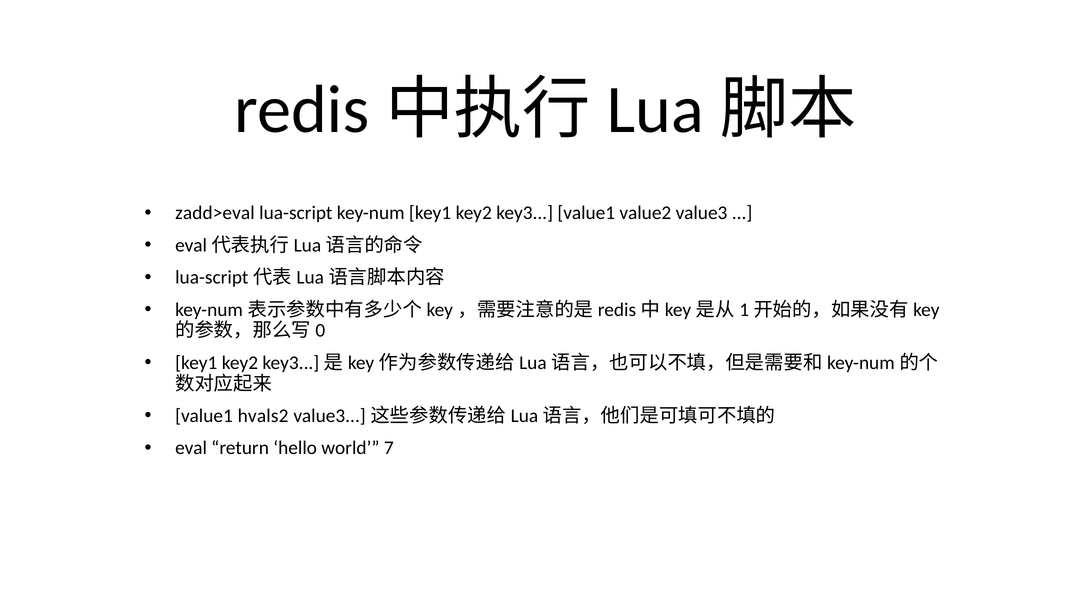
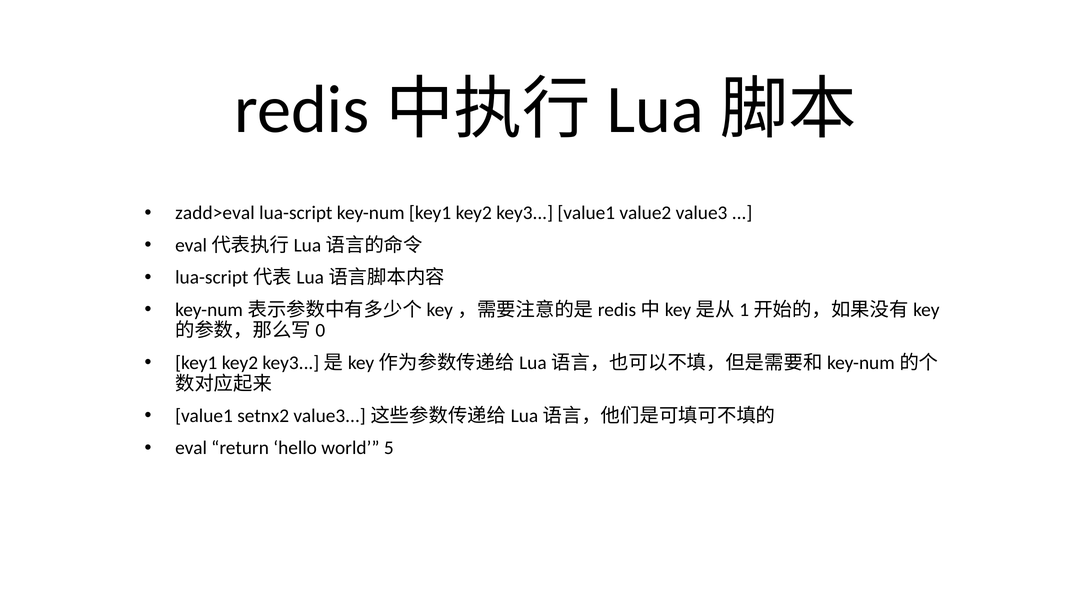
hvals2: hvals2 -> setnx2 (263, 416)
7: 7 -> 5 (389, 449)
